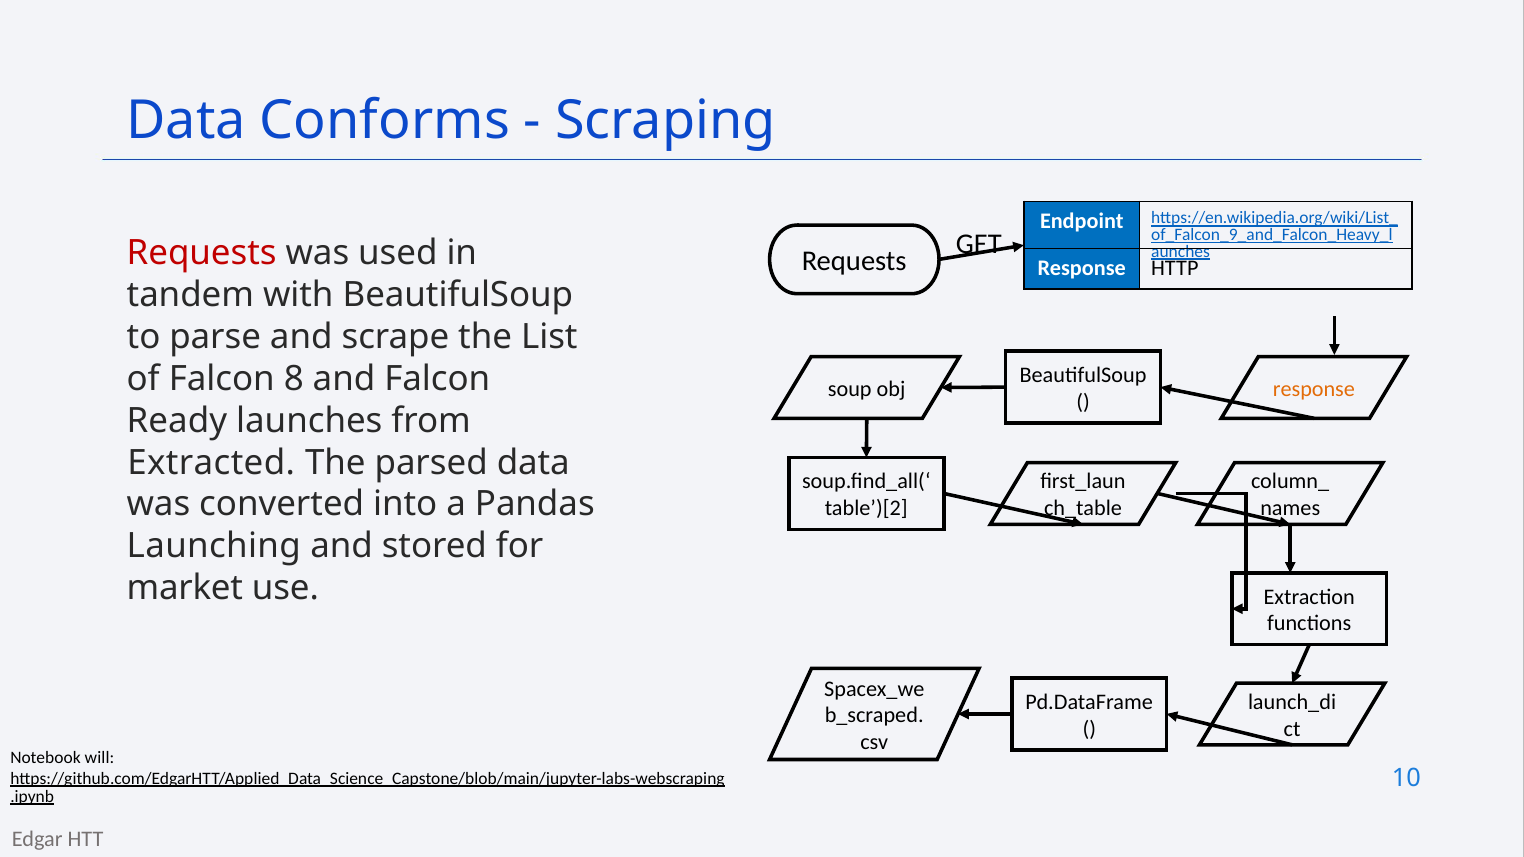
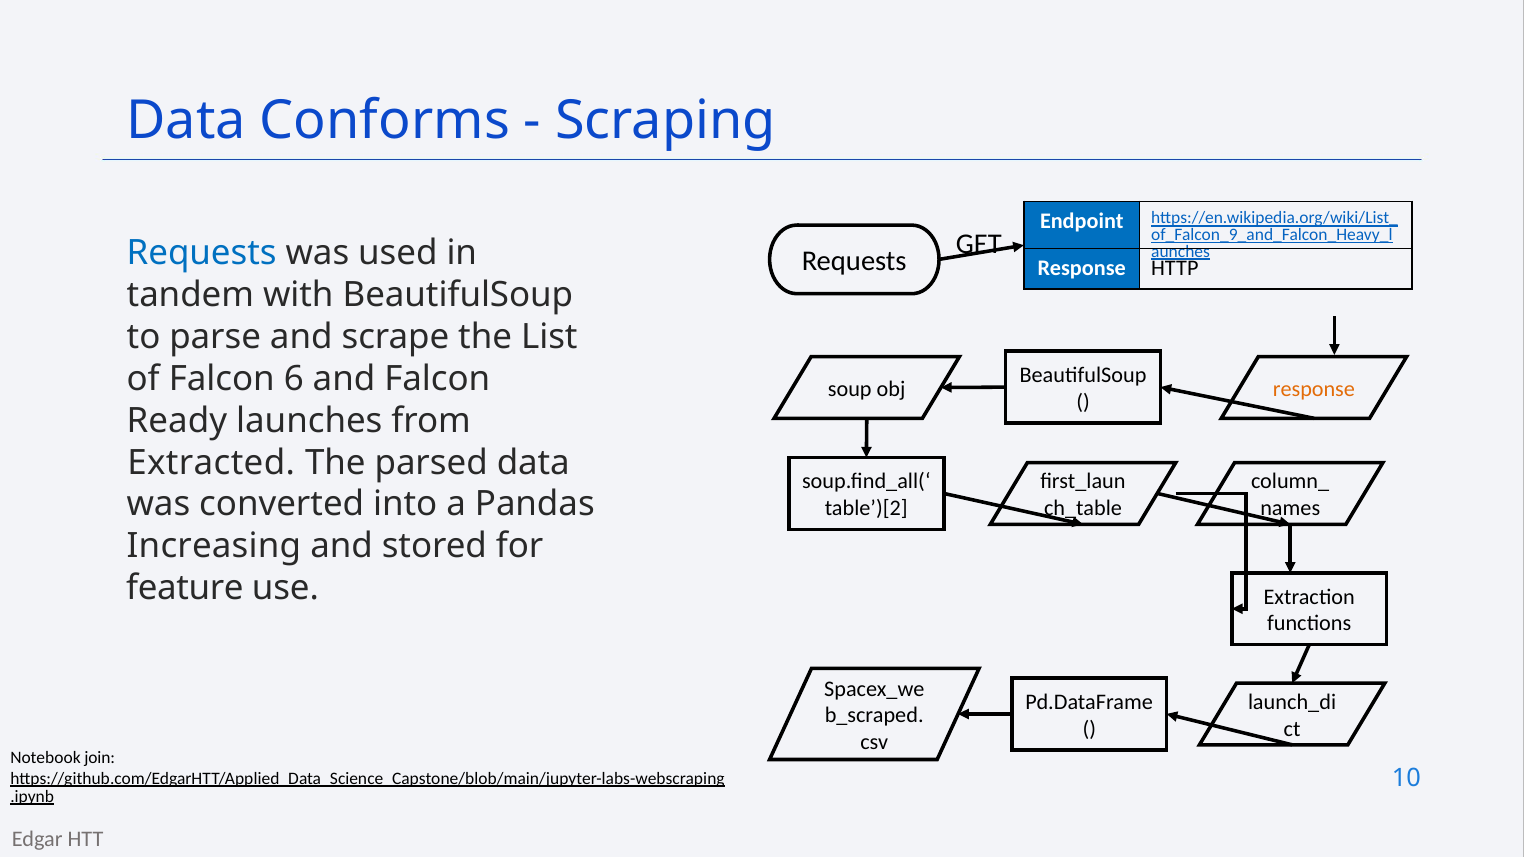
Requests colour: red -> blue (202, 253)
8: 8 -> 6 (294, 379)
Launching: Launching -> Increasing (214, 546)
market: market -> feature (185, 588)
will: will -> join (100, 758)
